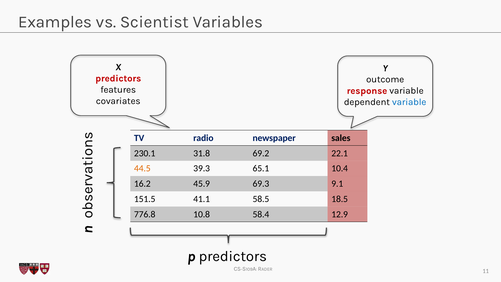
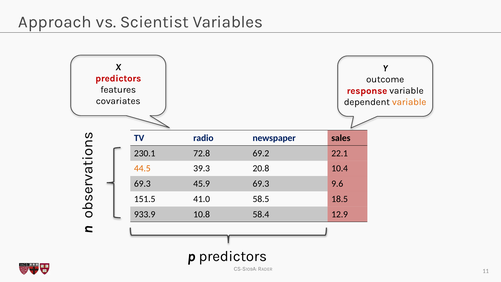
Examples: Examples -> Approach (55, 22)
variable colour: blue -> orange (409, 102)
31.8: 31.8 -> 72.8 (202, 153)
65.1: 65.1 -> 20.8 (261, 168)
16.2: 16.2 -> 69.3 (142, 184)
9.1: 9.1 -> 9.6 (337, 184)
41.1: 41.1 -> 41.0 (202, 199)
776.8: 776.8 -> 933.9 (145, 214)
